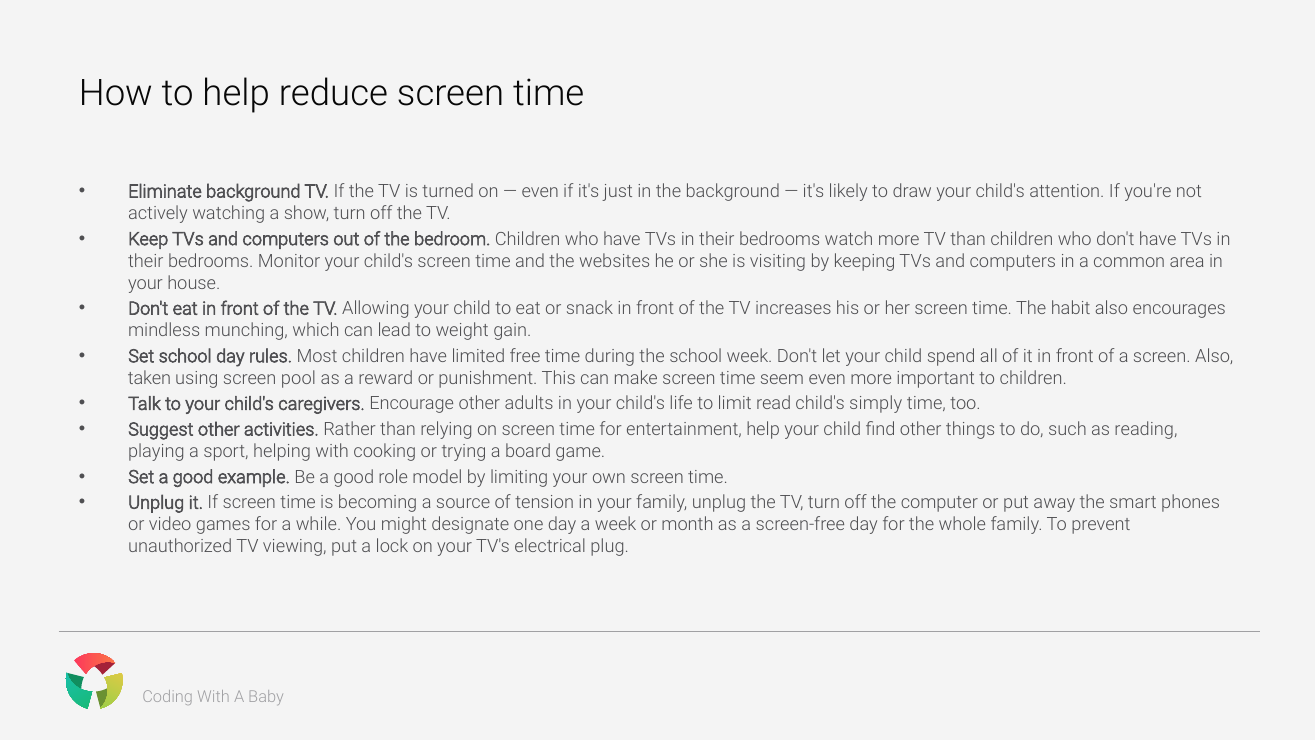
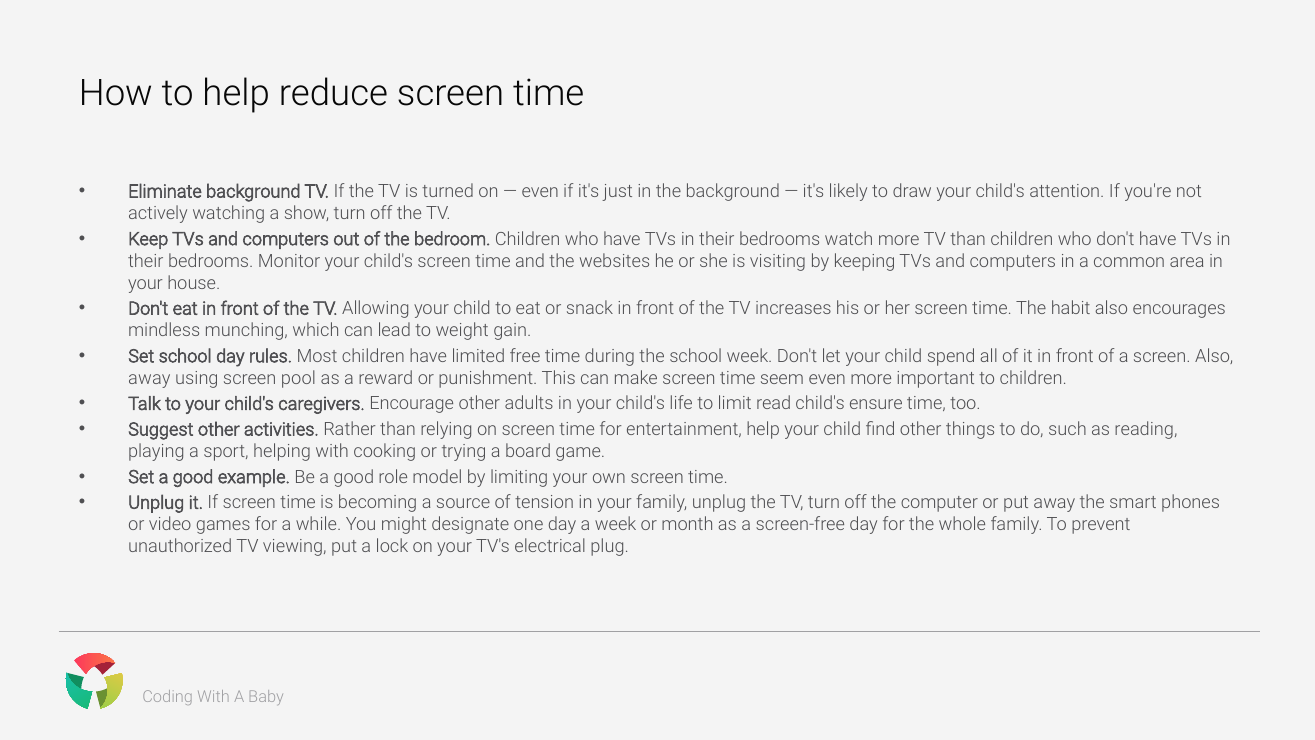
taken: taken -> away (149, 378)
simply: simply -> ensure (876, 404)
